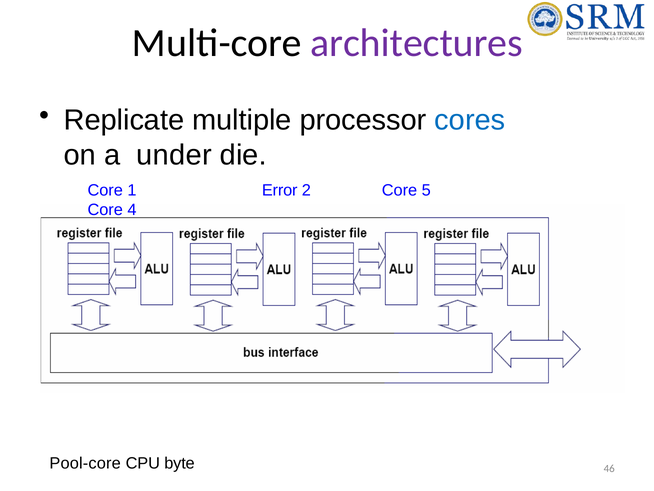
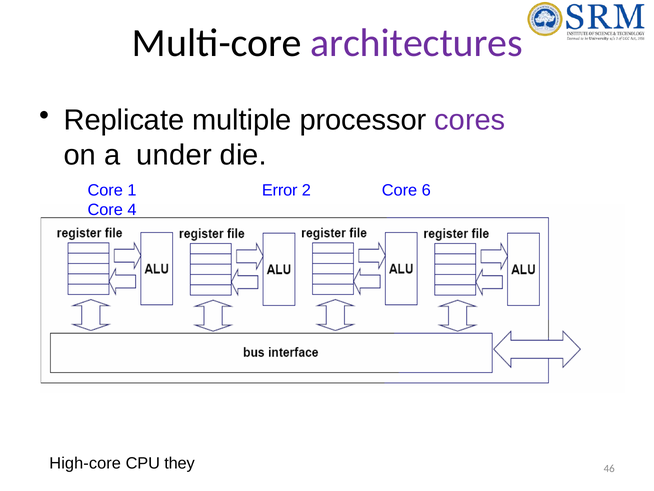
cores colour: blue -> purple (470, 120)
5: 5 -> 6 (426, 190)
Pool-core: Pool-core -> High-core (85, 463)
byte: byte -> they (180, 463)
